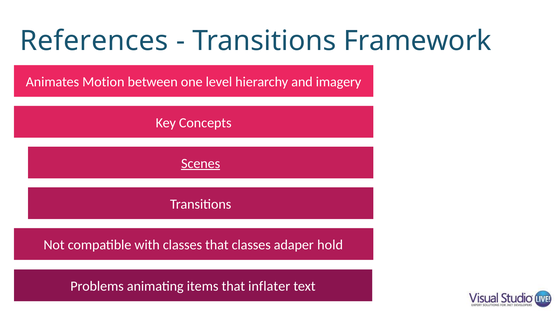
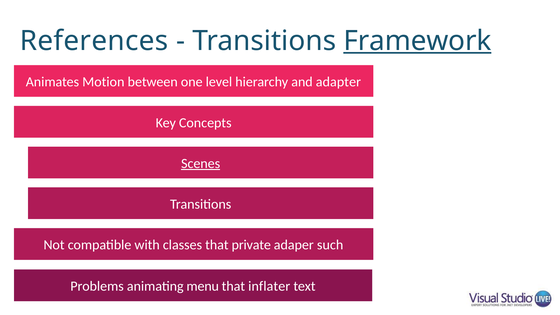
Framework underline: none -> present (417, 41)
imagery: imagery -> adapter (338, 82)
that classes: classes -> private (251, 245)
hold: hold -> such (330, 245)
items: items -> menu (203, 286)
